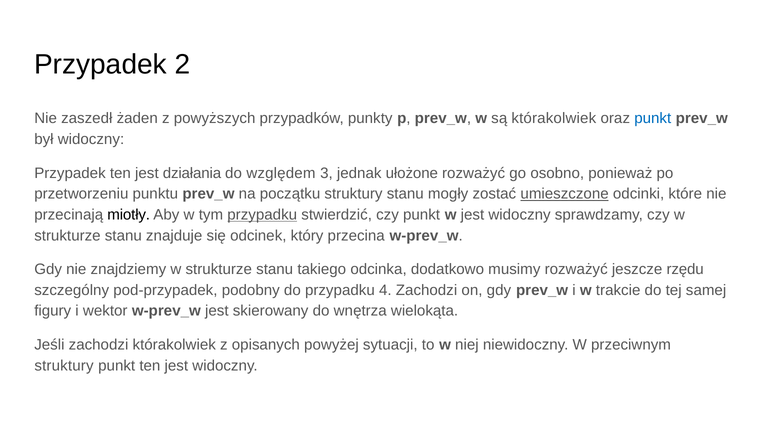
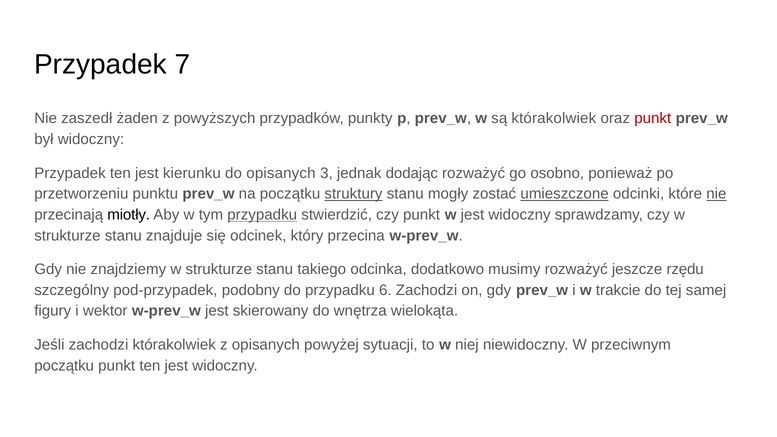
2: 2 -> 7 (182, 64)
punkt colour: blue -> red (653, 119)
działania: działania -> kierunku (192, 173)
do względem: względem -> opisanych (281, 173)
ułożone: ułożone -> dodając (412, 173)
struktury underline: none -> present (354, 194)
nie underline: none -> present (716, 194)
4: 4 -> 6 (385, 290)
struktury: struktury -> początku (64, 366)
